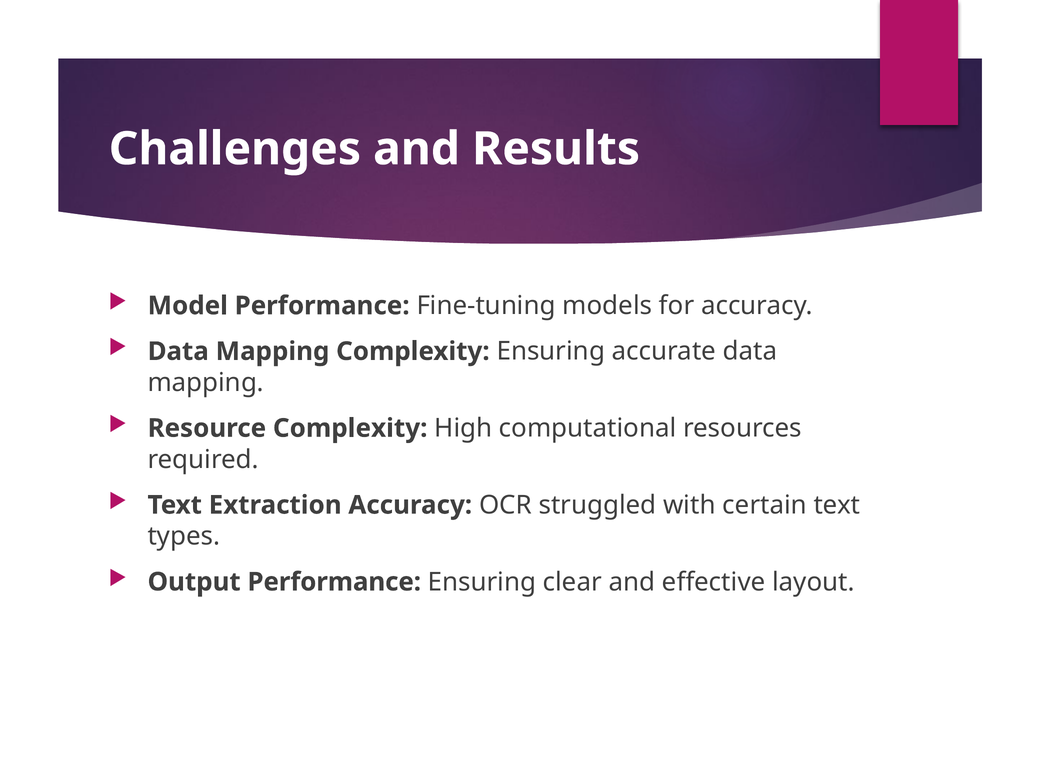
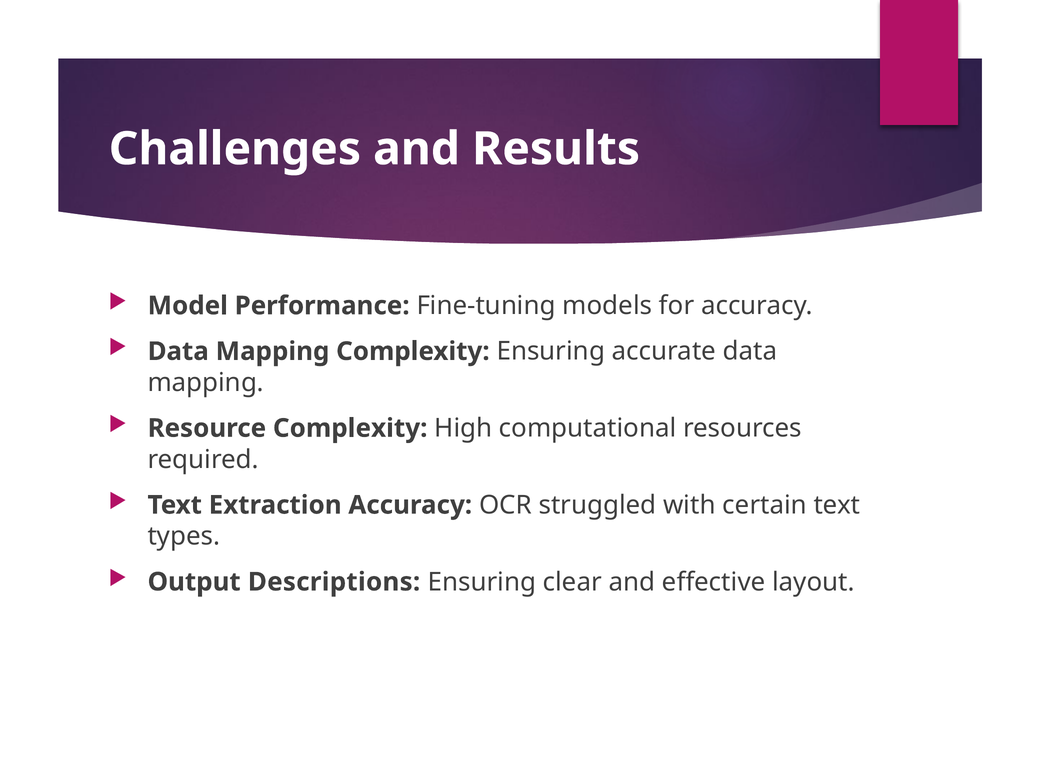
Output Performance: Performance -> Descriptions (334, 581)
